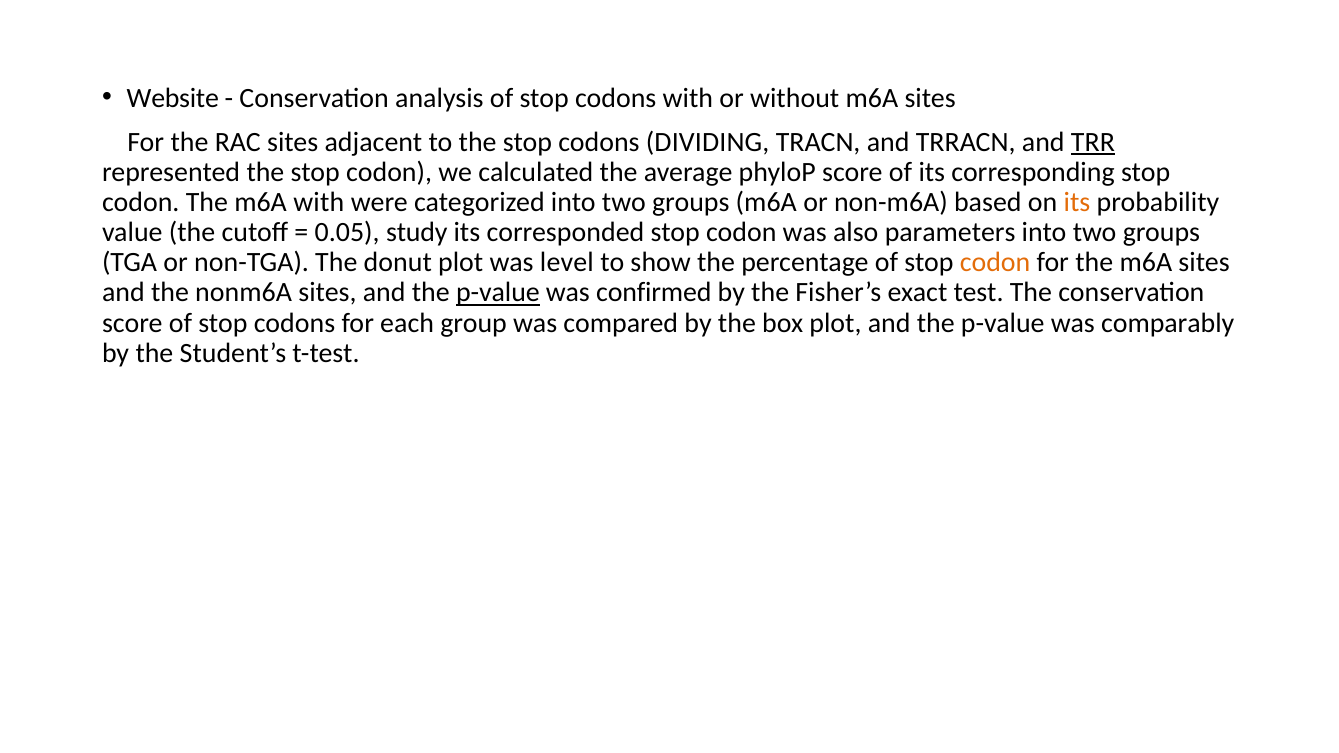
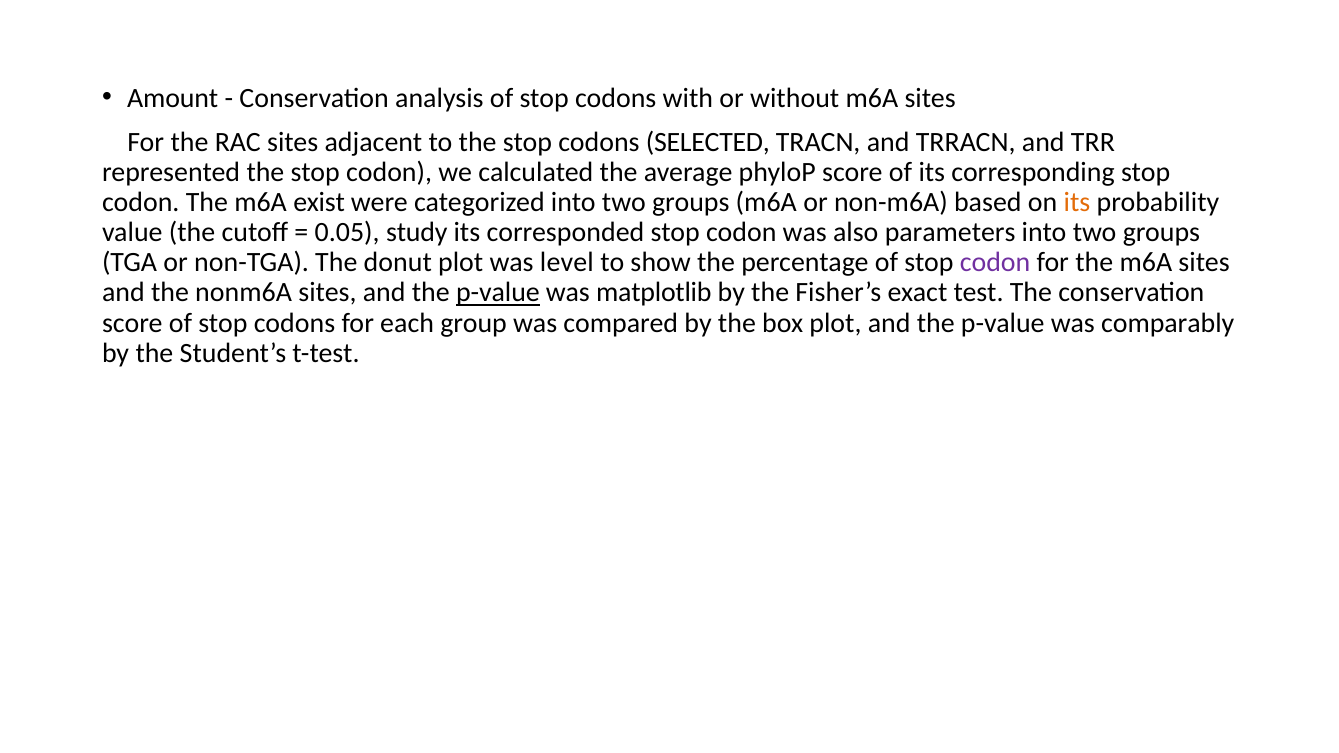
Website: Website -> Amount (173, 98)
DIVIDING: DIVIDING -> SELECTED (708, 142)
TRR underline: present -> none (1093, 142)
m6A with: with -> exist (319, 202)
codon colour: orange -> purple (995, 263)
confirmed: confirmed -> matplotlib (654, 293)
